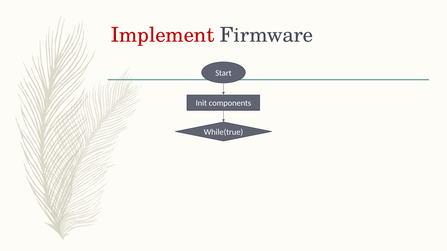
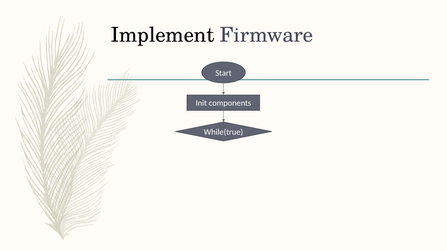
Implement colour: red -> black (163, 35)
